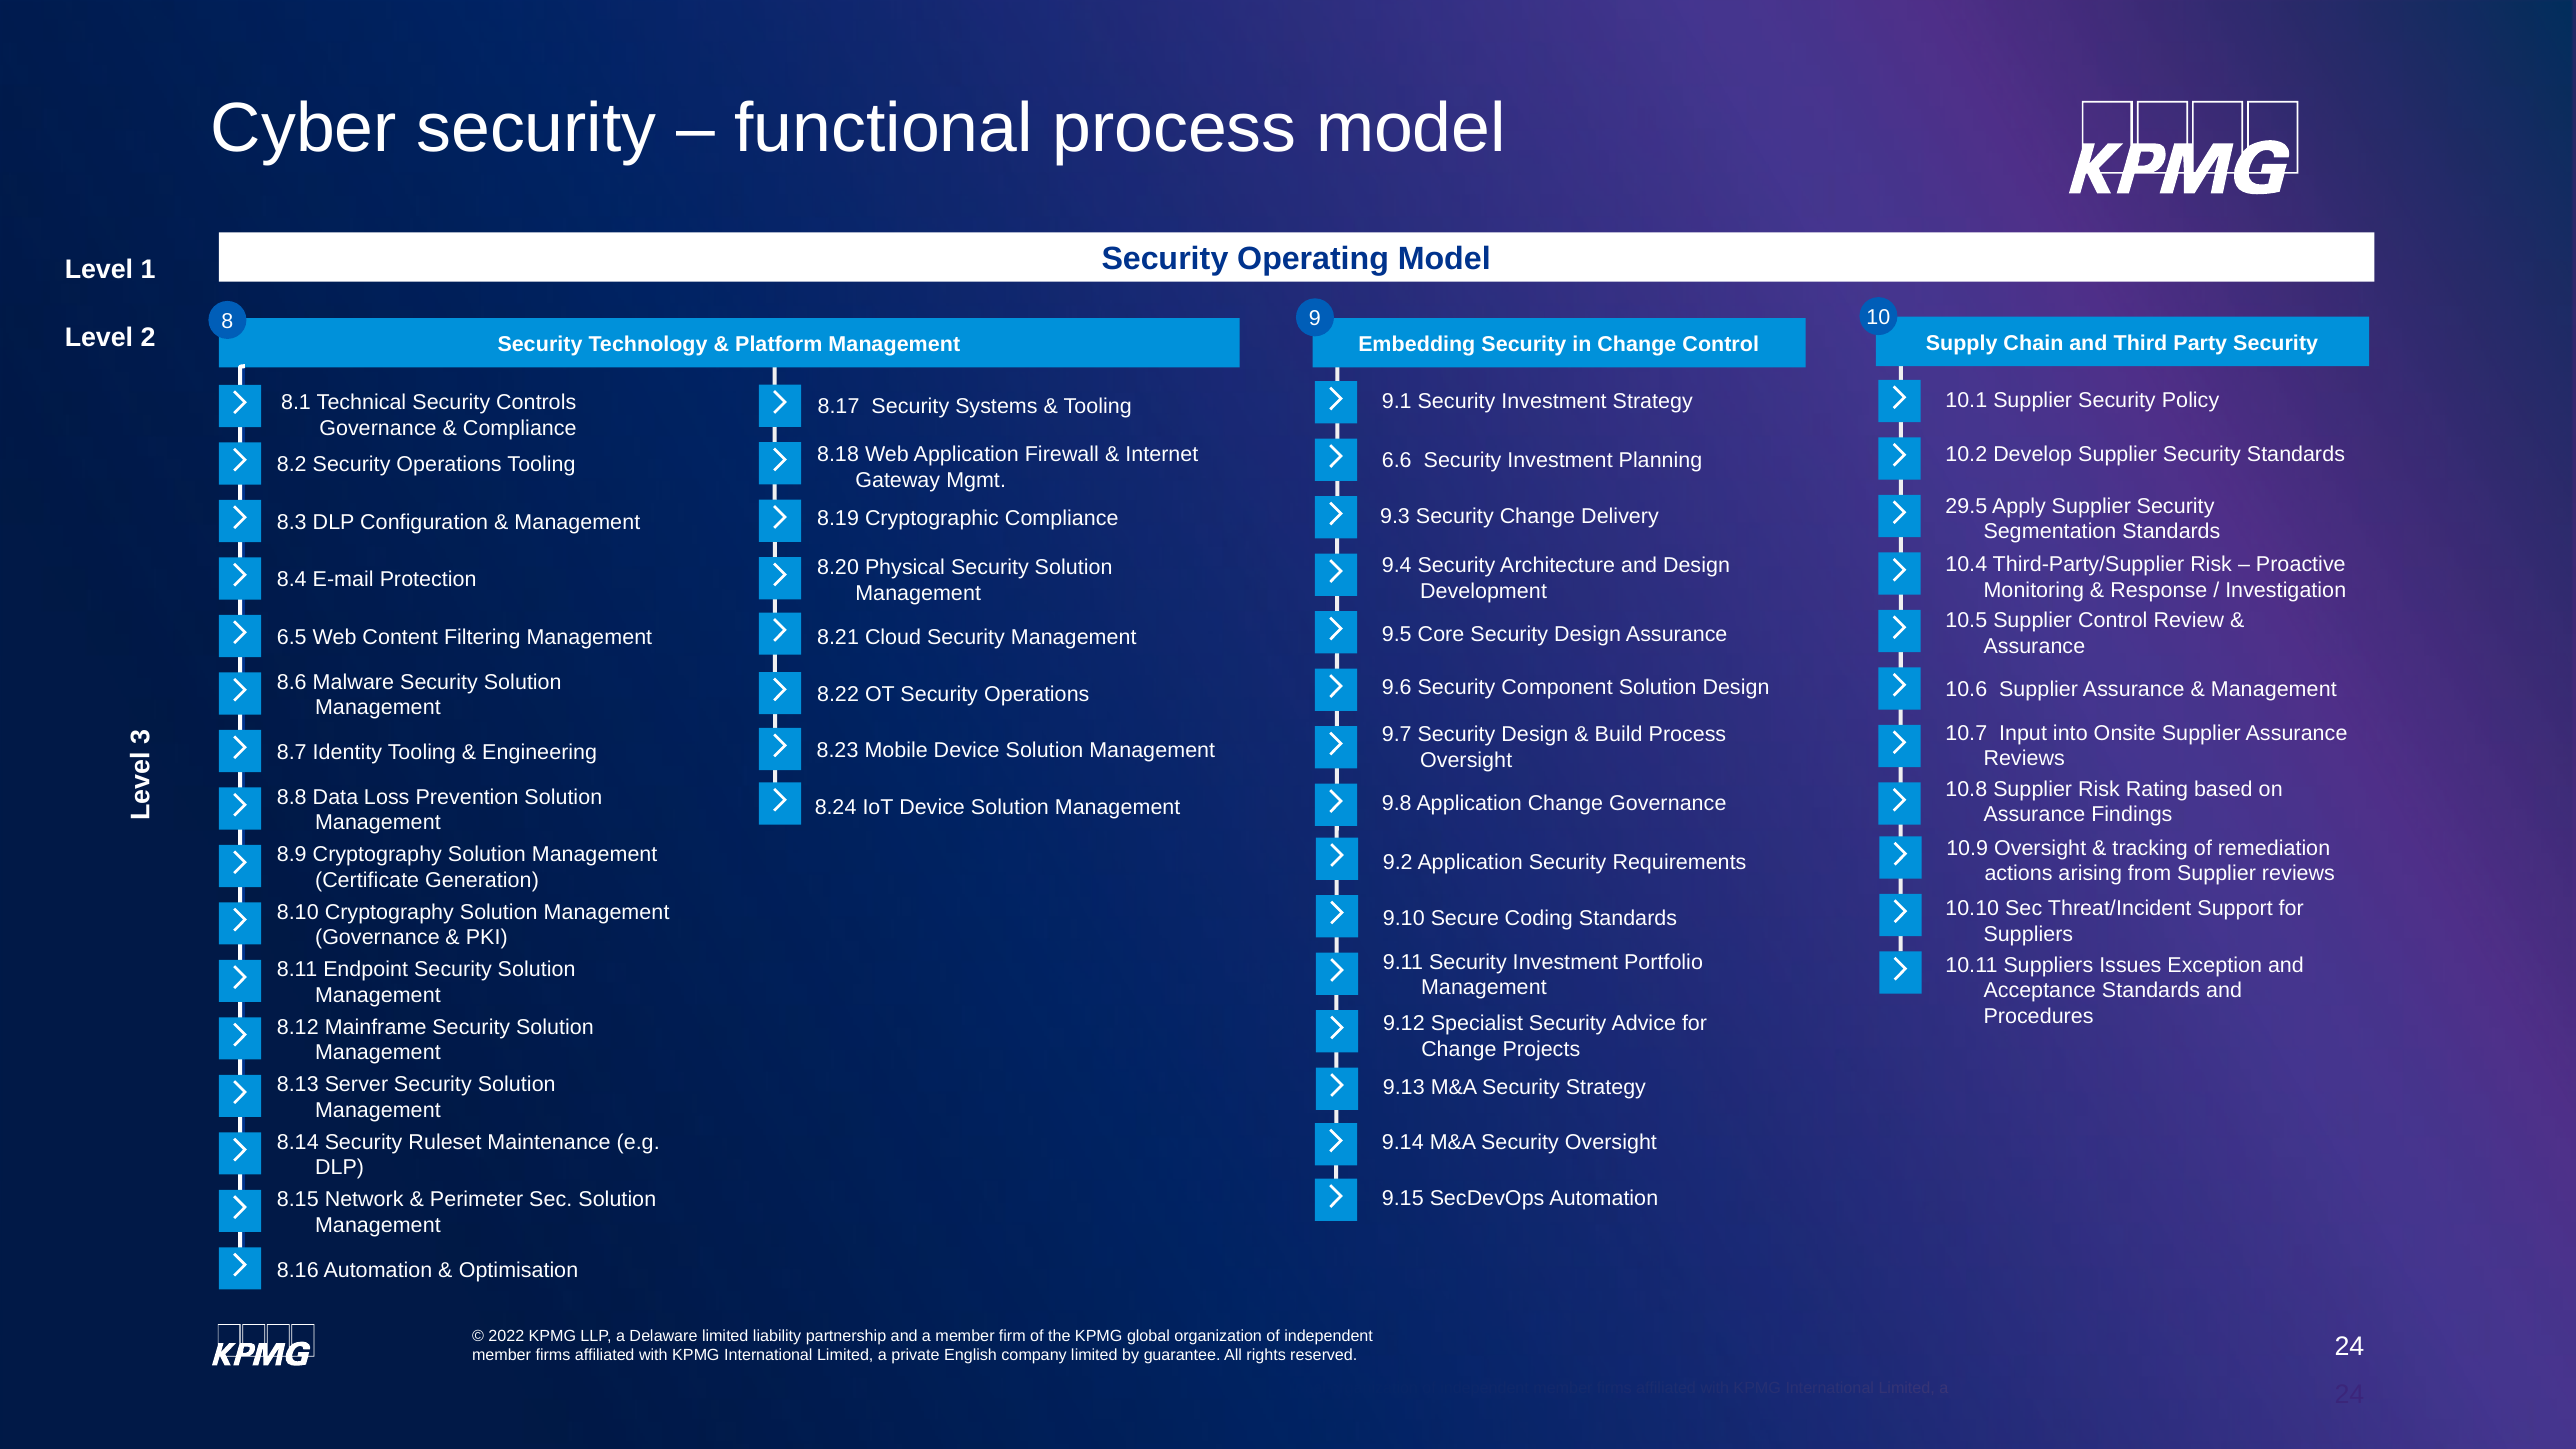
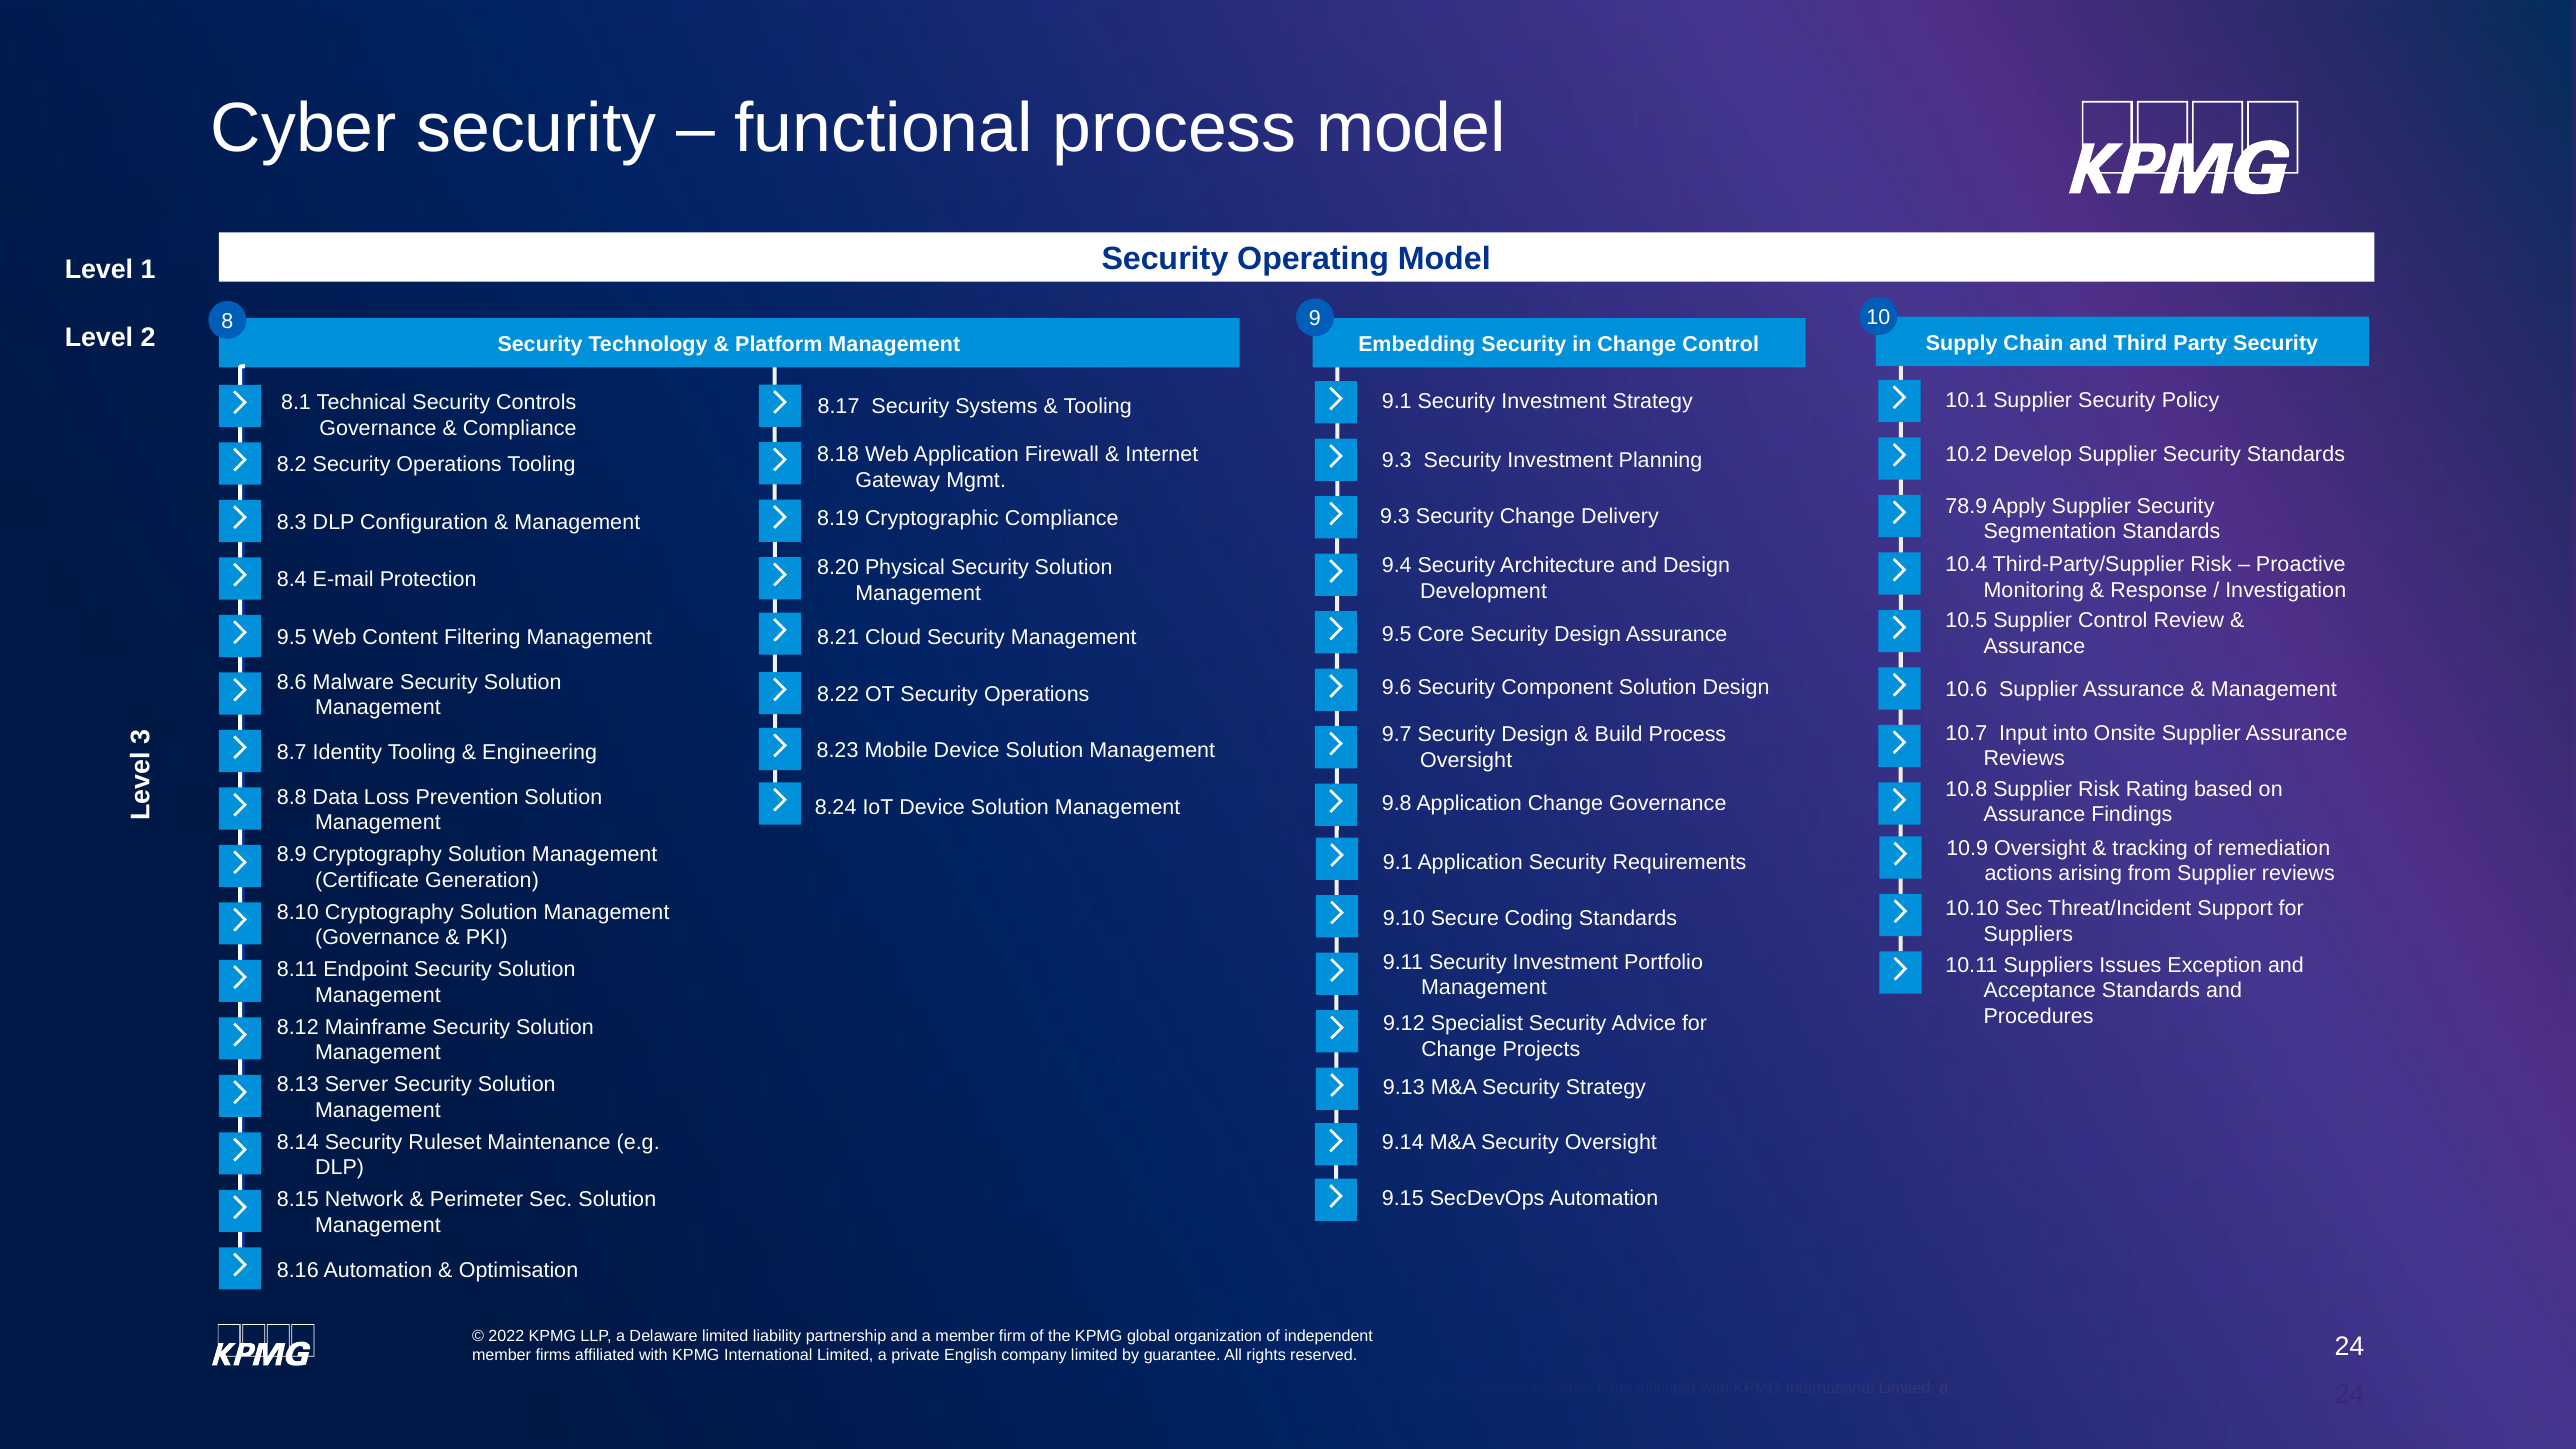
6.6: 6.6 -> 9.3 (1397, 460)
29.5: 29.5 -> 78.9 (1966, 506)
6.5: 6.5 -> 9.5 (292, 637)
9.2: 9.2 -> 9.1 (1398, 862)
